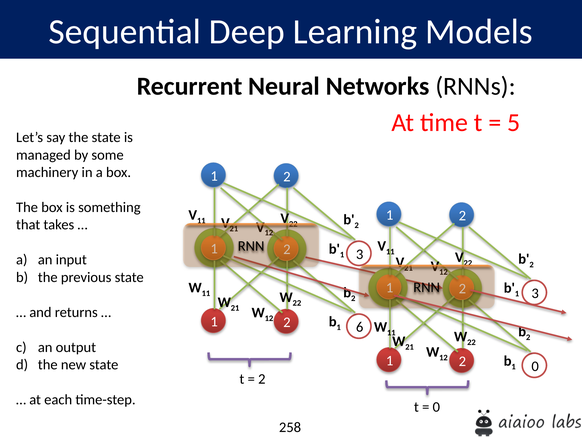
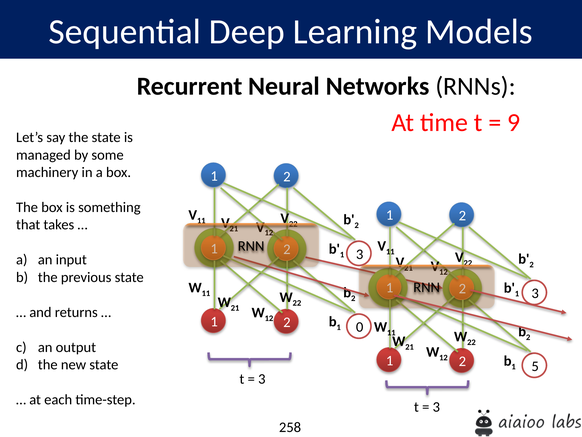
5: 5 -> 9 (514, 122)
6: 6 -> 0 (360, 327)
2 0: 0 -> 5 (535, 366)
2: 2 -> 3 (262, 378)
0: 0 -> 3 (436, 407)
